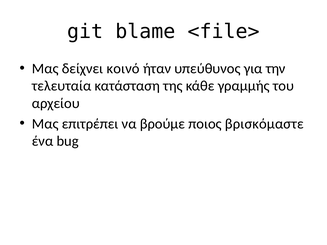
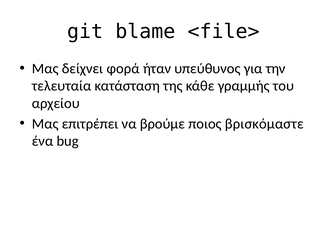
κοινό: κοινό -> φορά (123, 69)
